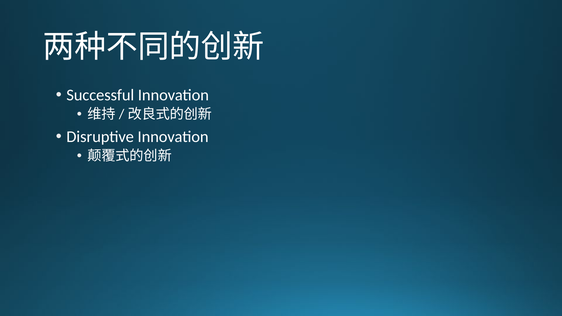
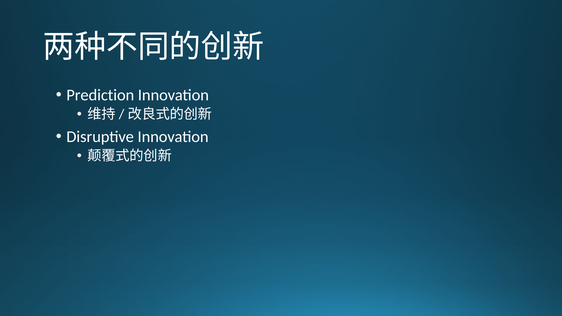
Successful: Successful -> Prediction (100, 95)
